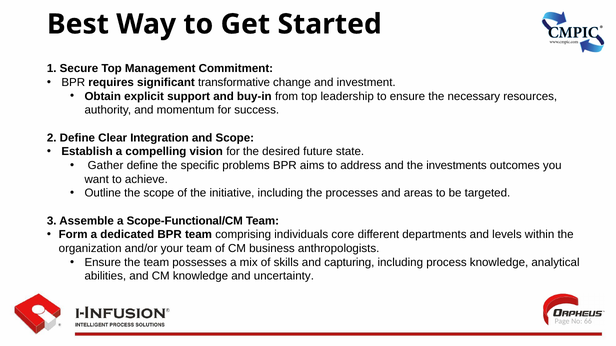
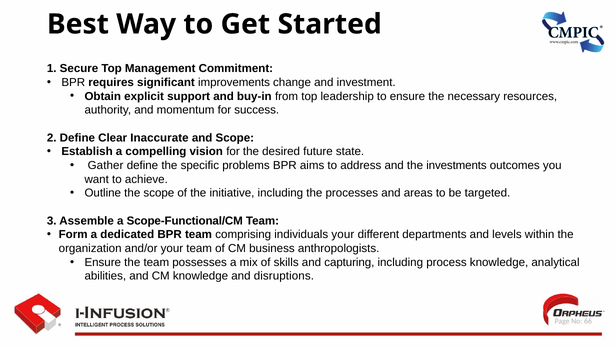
transformative: transformative -> improvements (234, 83)
Integration: Integration -> Inaccurate (159, 138)
individuals core: core -> your (343, 235)
uncertainty: uncertainty -> disruptions (284, 277)
